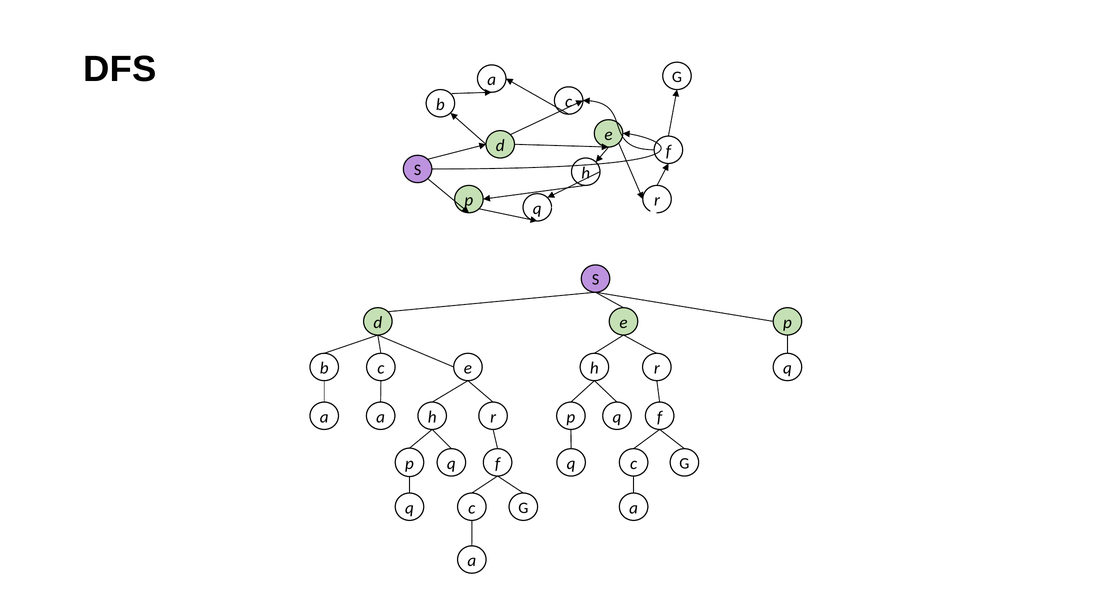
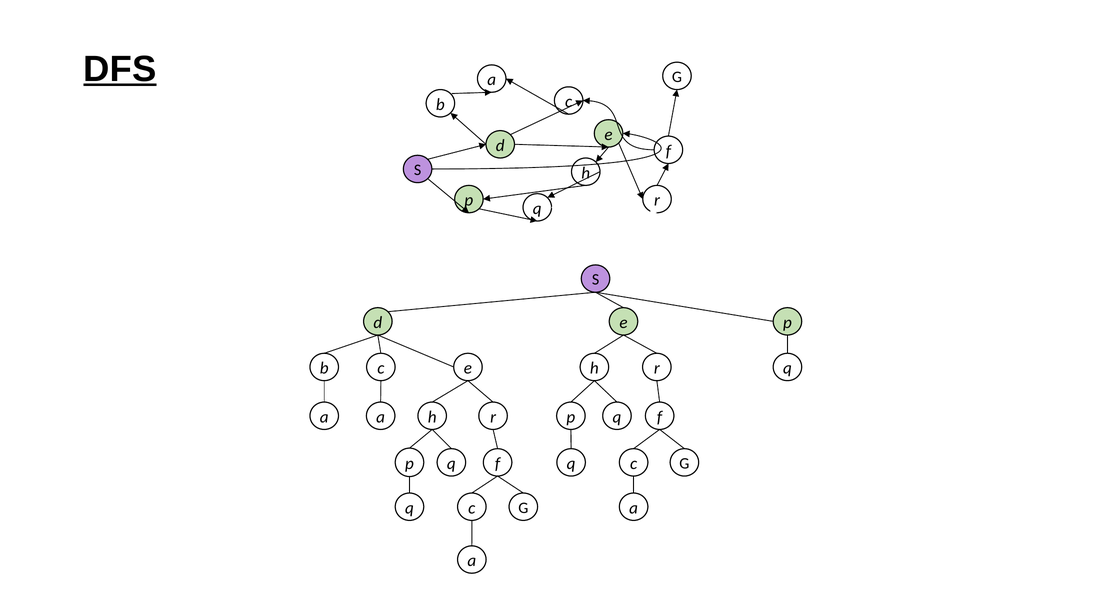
DFS underline: none -> present (120, 69)
